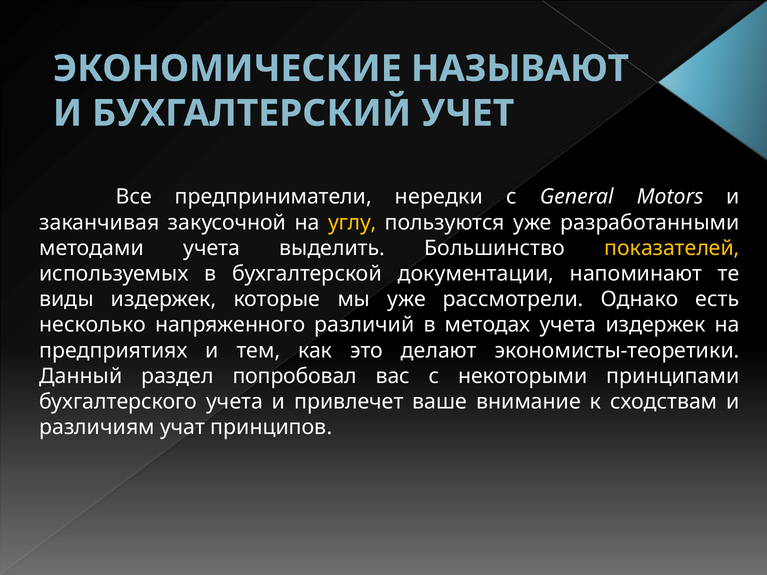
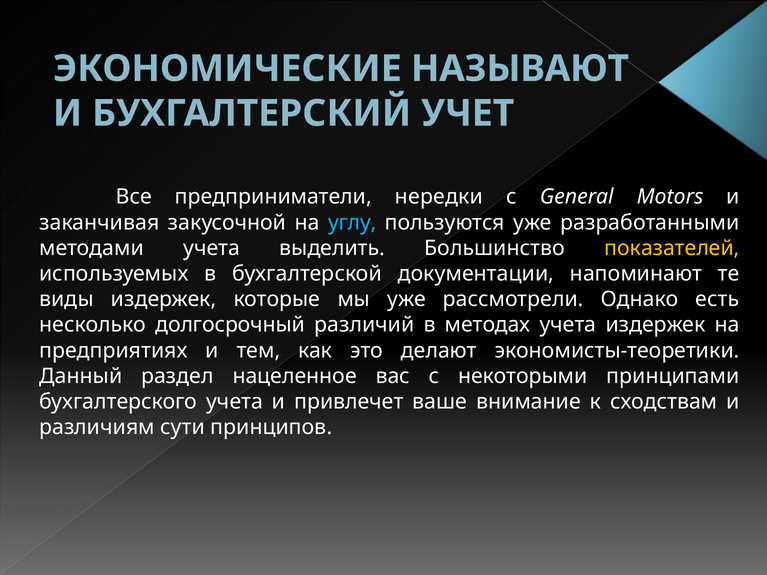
углу colour: yellow -> light blue (352, 223)
напряженного: напряженного -> долгосрочный (230, 325)
попробовал: попробовал -> нацеленное (295, 376)
учат: учат -> сути (183, 427)
